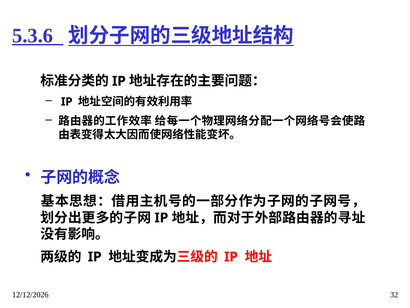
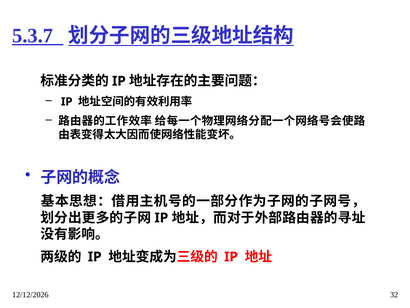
5.3.6: 5.3.6 -> 5.3.7 (33, 36)
